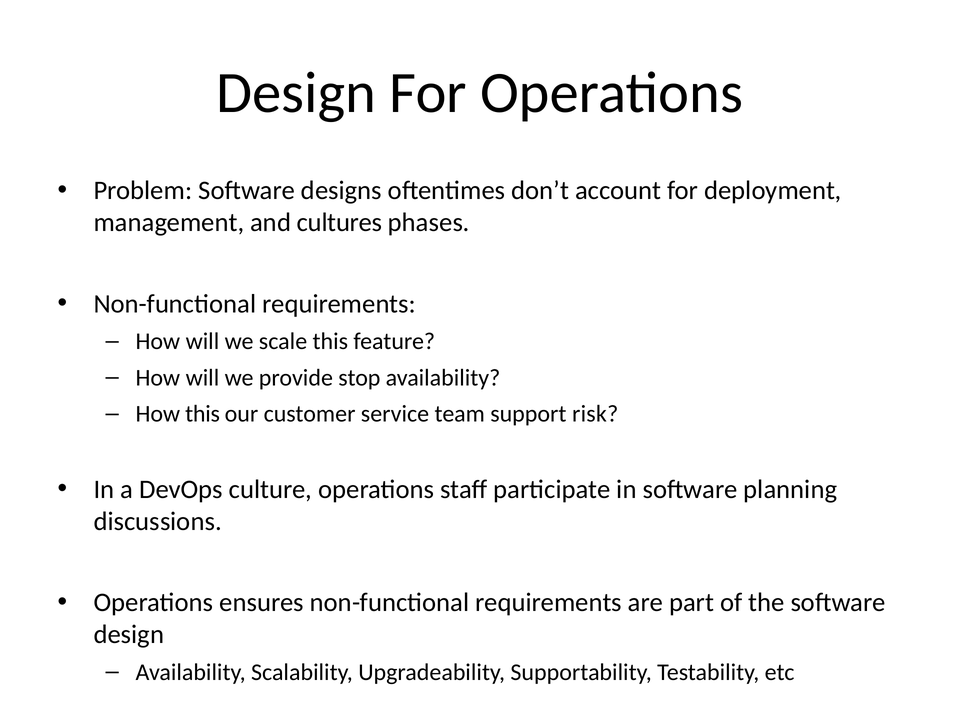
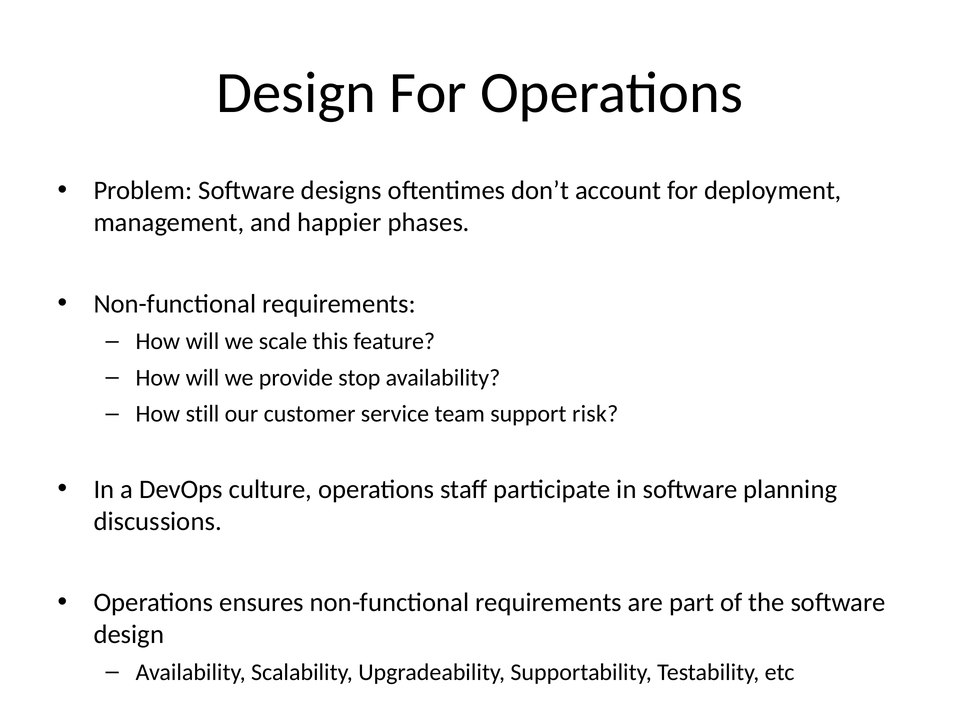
cultures: cultures -> happier (339, 223)
How this: this -> still (202, 414)
